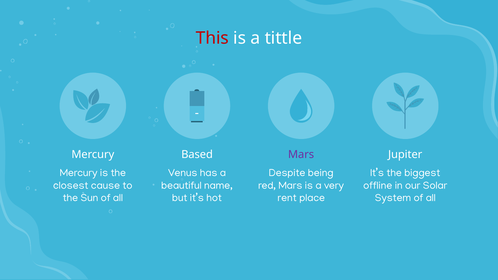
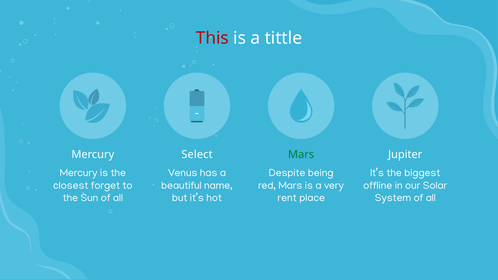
Based: Based -> Select (197, 155)
Mars colour: purple -> green (301, 155)
cause: cause -> forget (105, 185)
